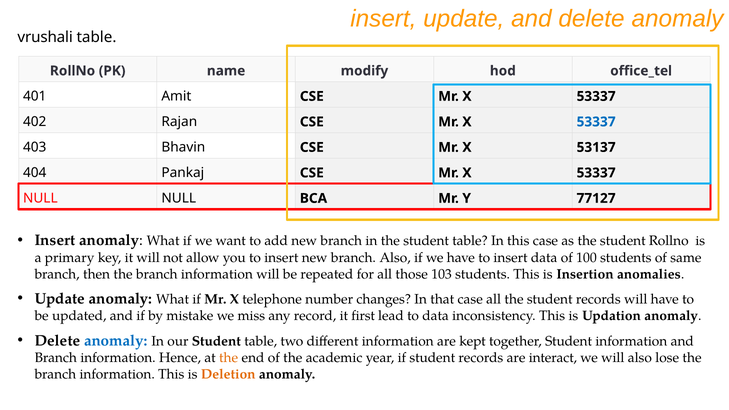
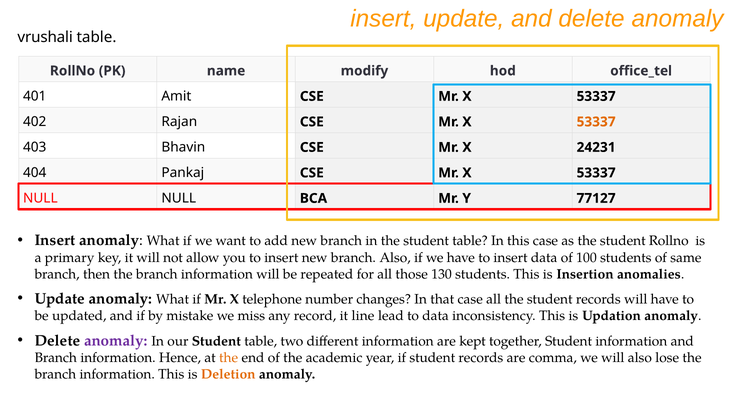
53337 colour: blue -> orange (596, 122)
53137: 53137 -> 24231 (596, 147)
103: 103 -> 130 (442, 274)
first: first -> line (363, 316)
anomaly colour: blue -> purple (116, 341)
interact: interact -> comma (553, 358)
